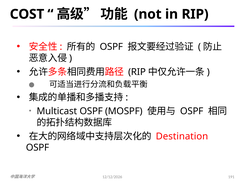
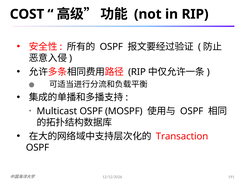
Destination: Destination -> Transaction (182, 136)
